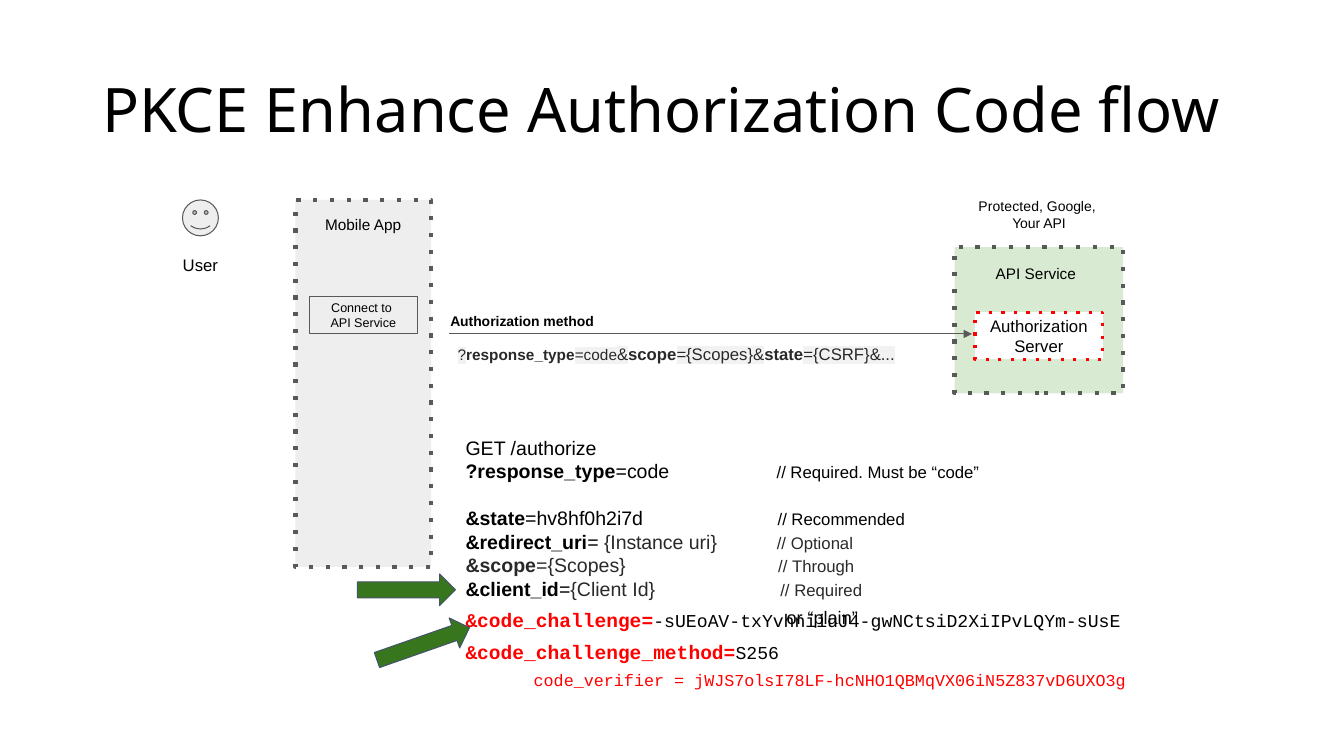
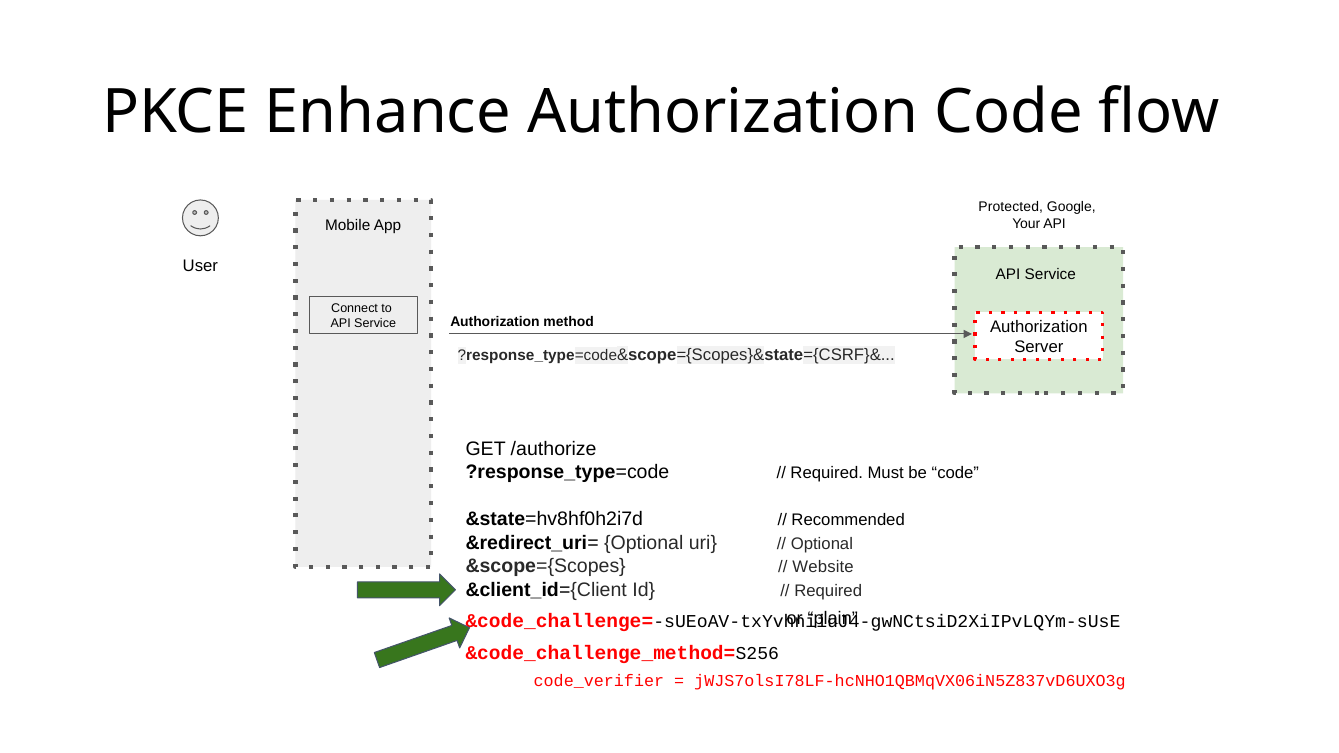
&redirect_uri= Instance: Instance -> Optional (644, 543)
Through: Through -> Website (823, 567)
